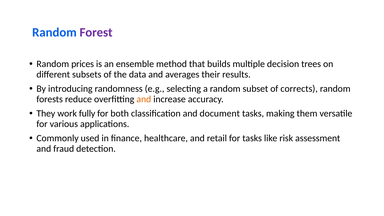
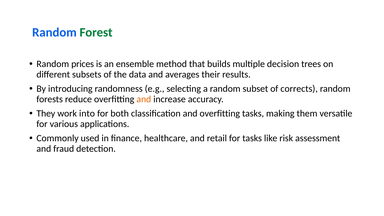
Forest colour: purple -> green (96, 32)
fully: fully -> into (87, 114)
and document: document -> overfitting (220, 114)
